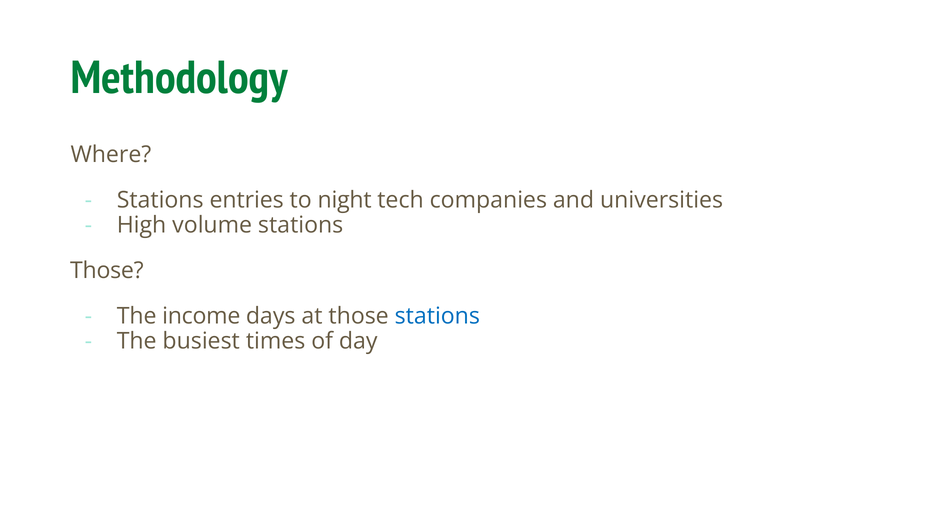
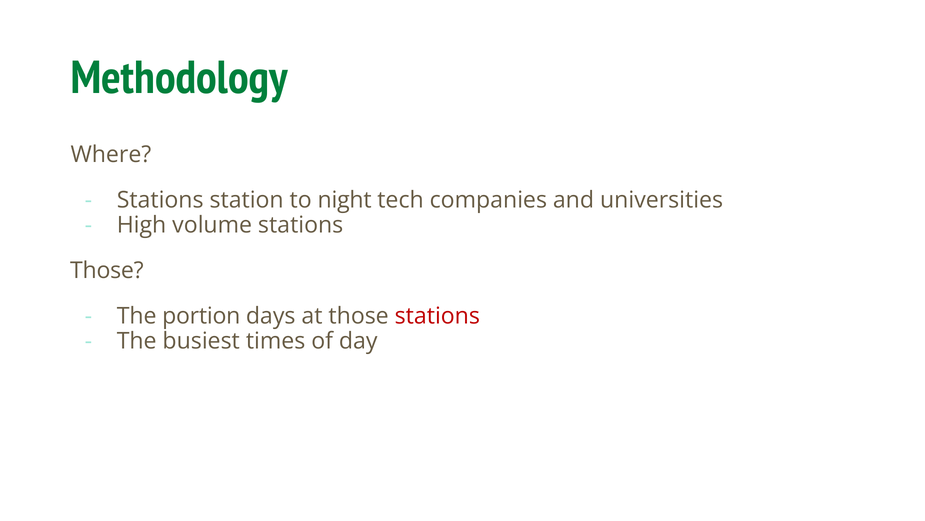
entries: entries -> station (247, 200)
income: income -> portion (201, 316)
stations colour: blue -> red (437, 316)
